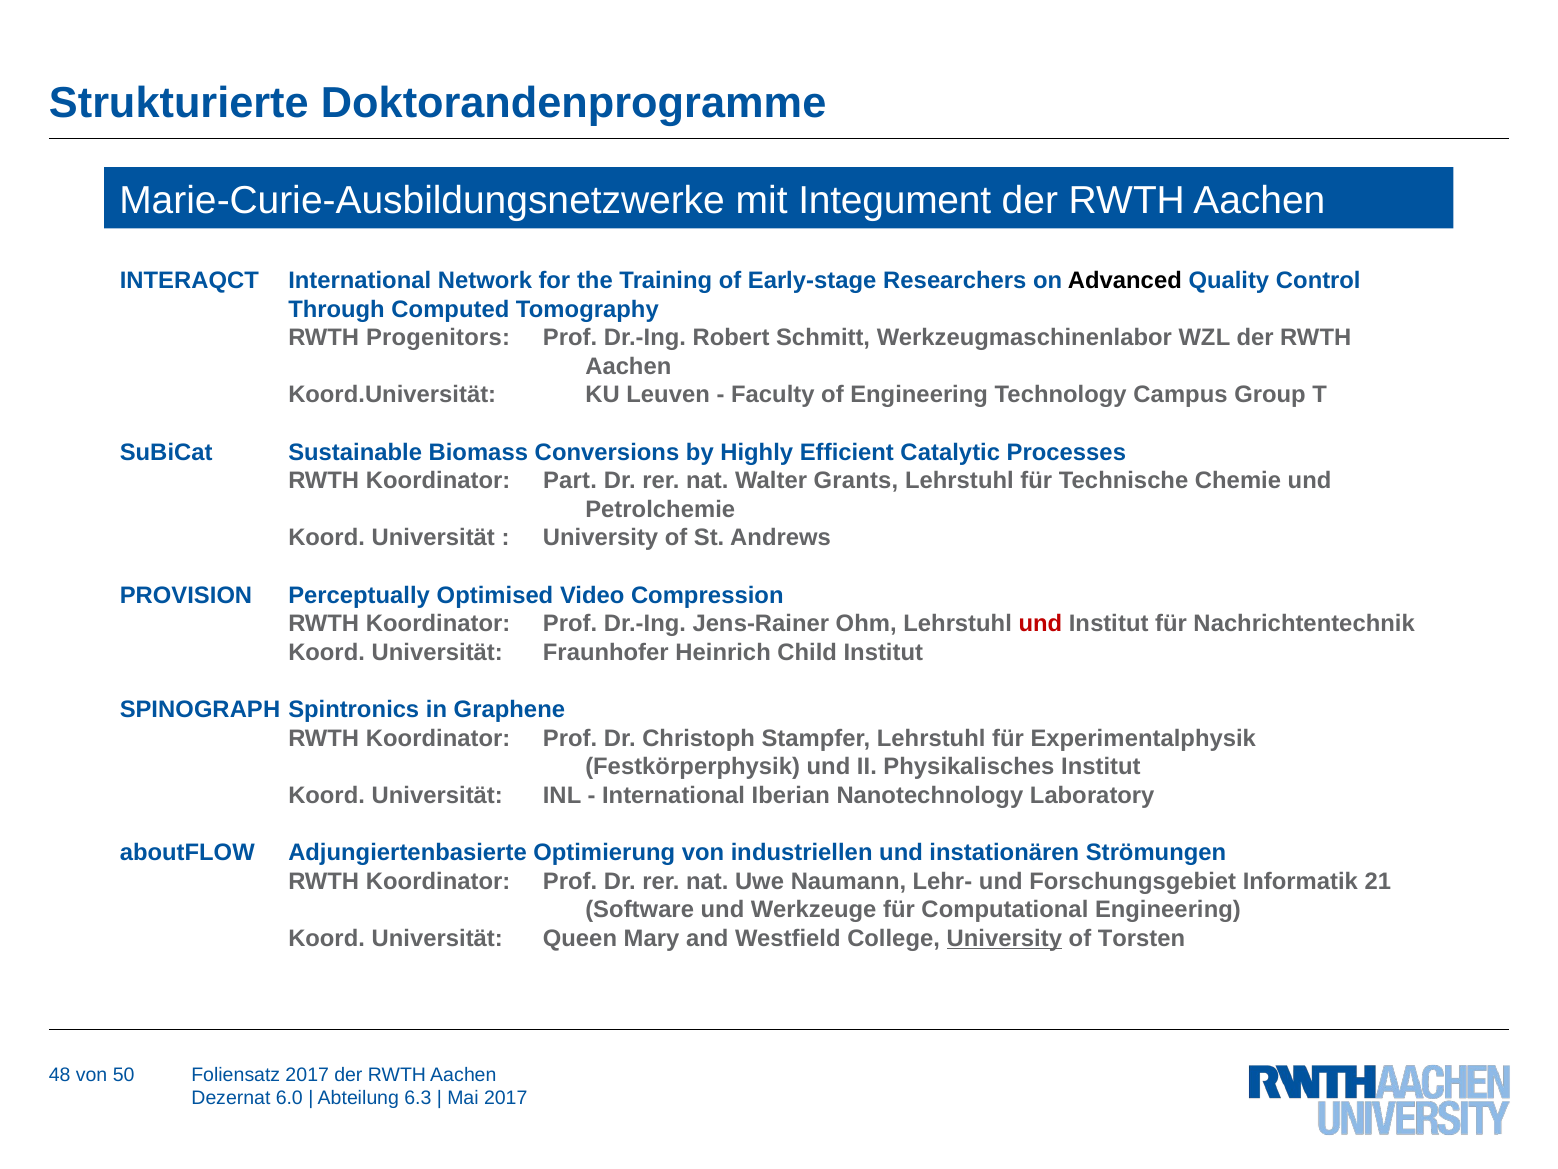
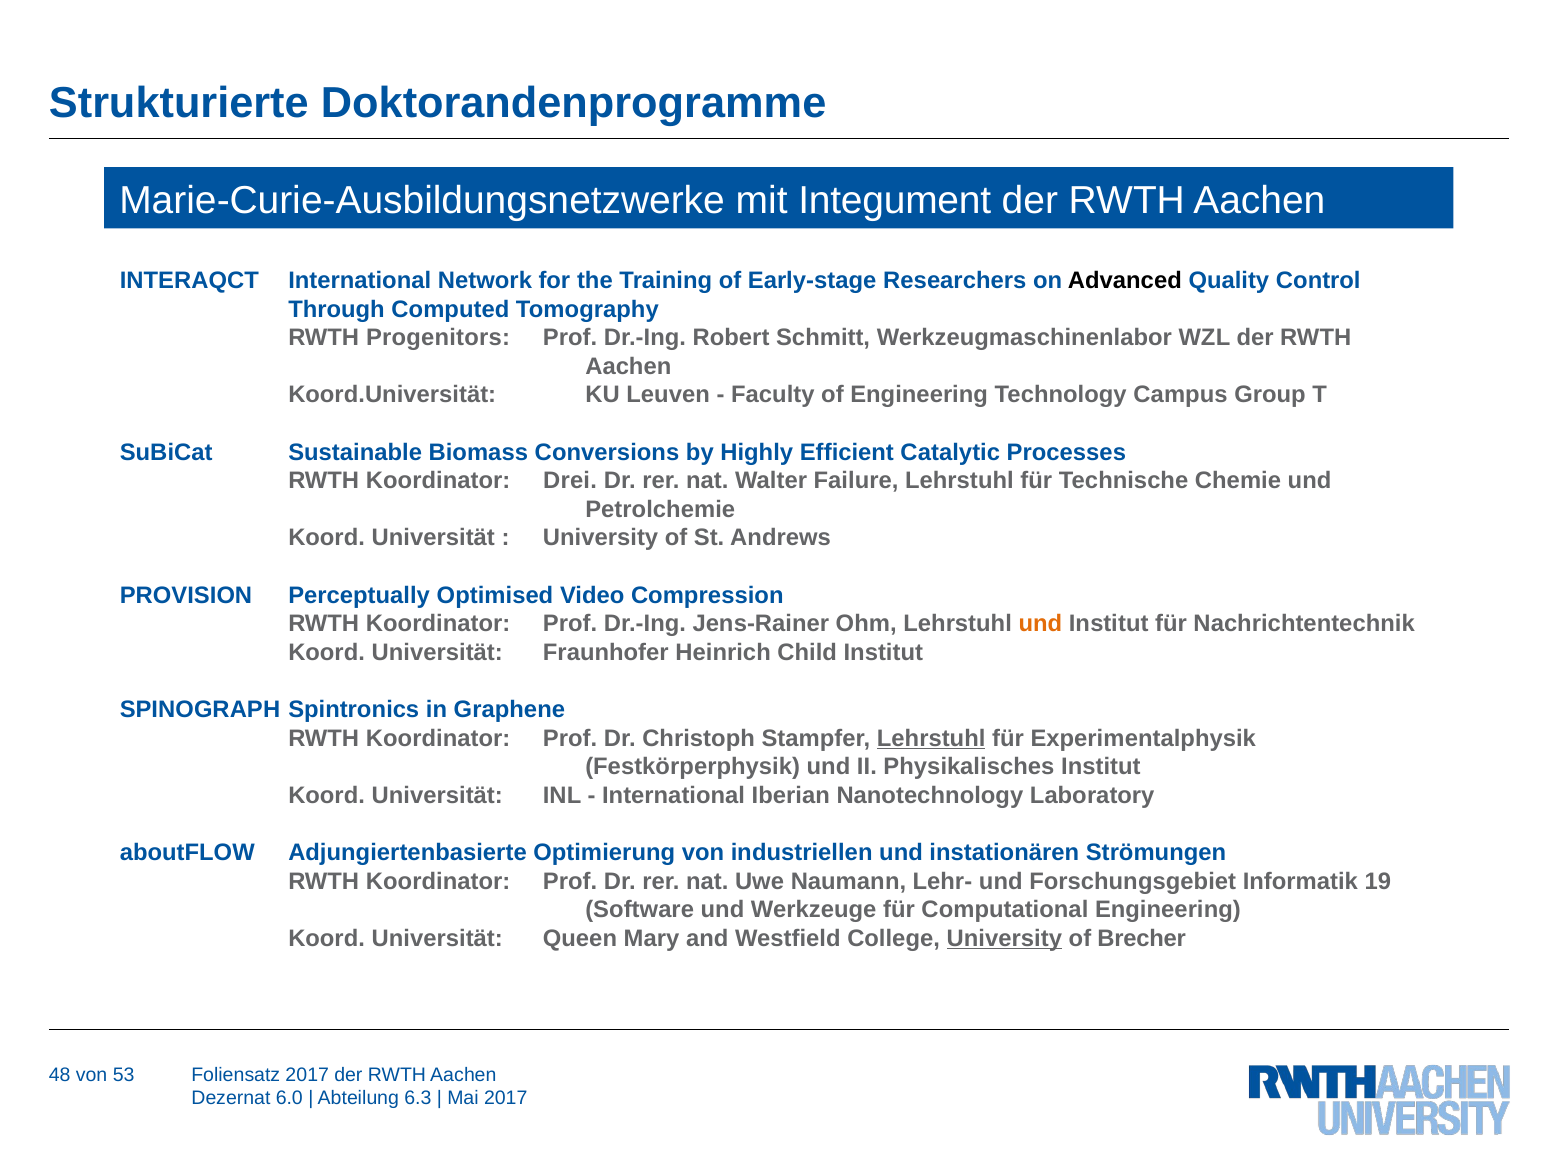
Part: Part -> Drei (570, 481)
Grants: Grants -> Failure (856, 481)
und colour: red -> orange (1040, 624)
Lehrstuhl underline: none -> present (931, 738)
21: 21 -> 19 (1378, 881)
Torsten: Torsten -> Brecher (1142, 938)
50: 50 -> 53 (124, 1074)
